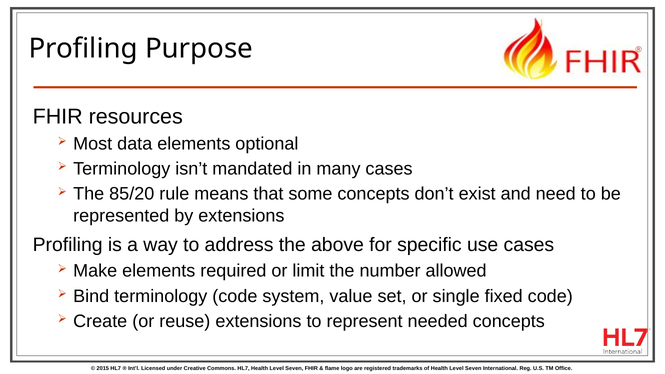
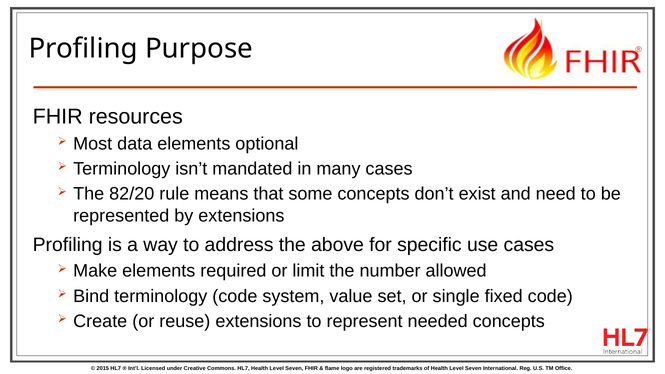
85/20: 85/20 -> 82/20 (132, 194)
